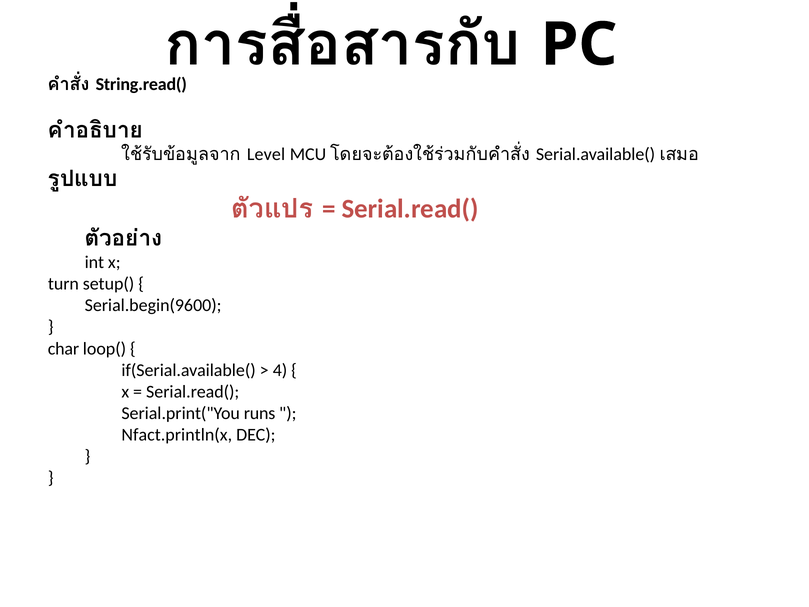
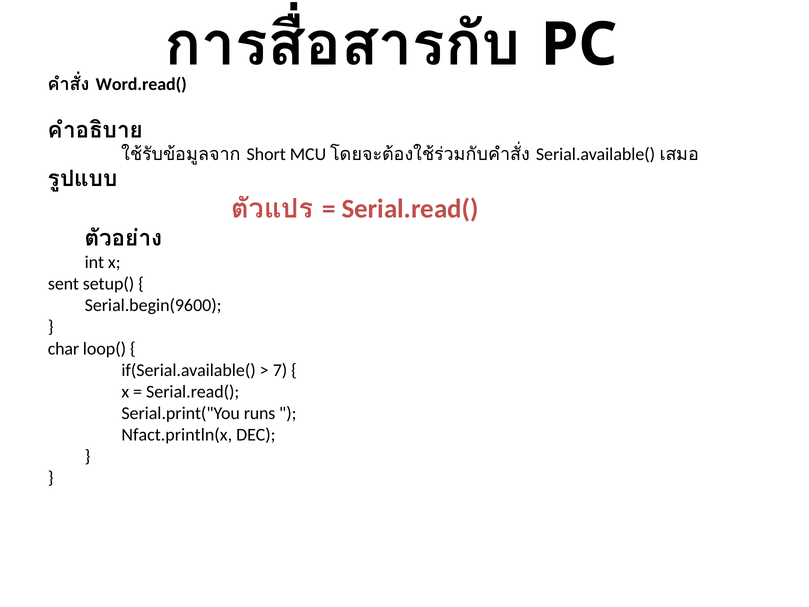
String.read(: String.read( -> Word.read( (141, 84)
Level: Level -> Short (266, 154)
turn: turn -> sent (63, 284)
4: 4 -> 7 (280, 370)
